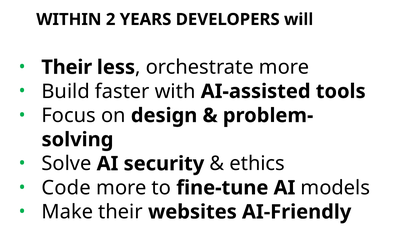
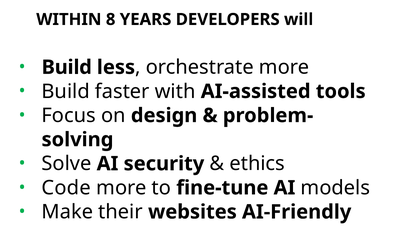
2: 2 -> 8 (111, 19)
Their: Their -> Build (67, 67)
